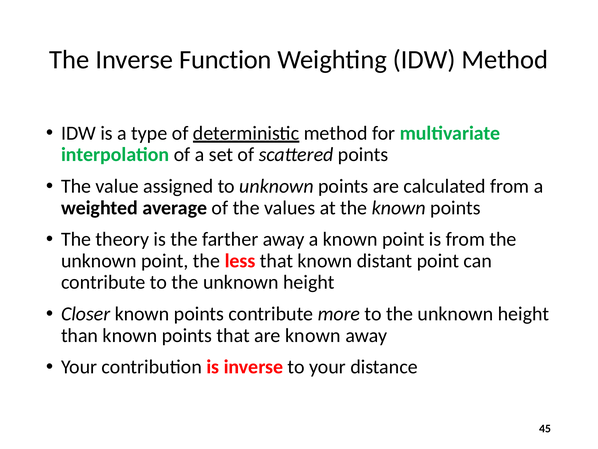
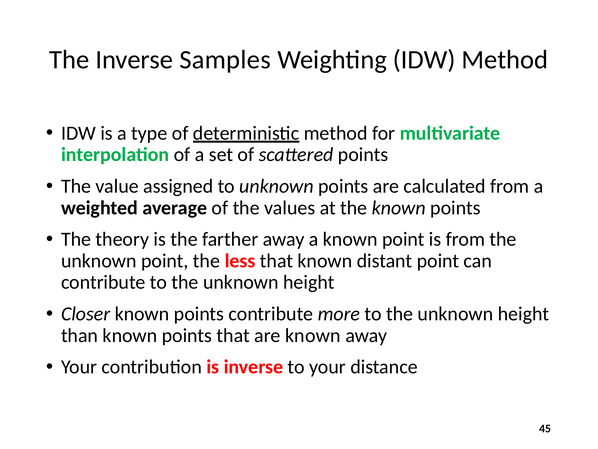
Function: Function -> Samples (225, 60)
